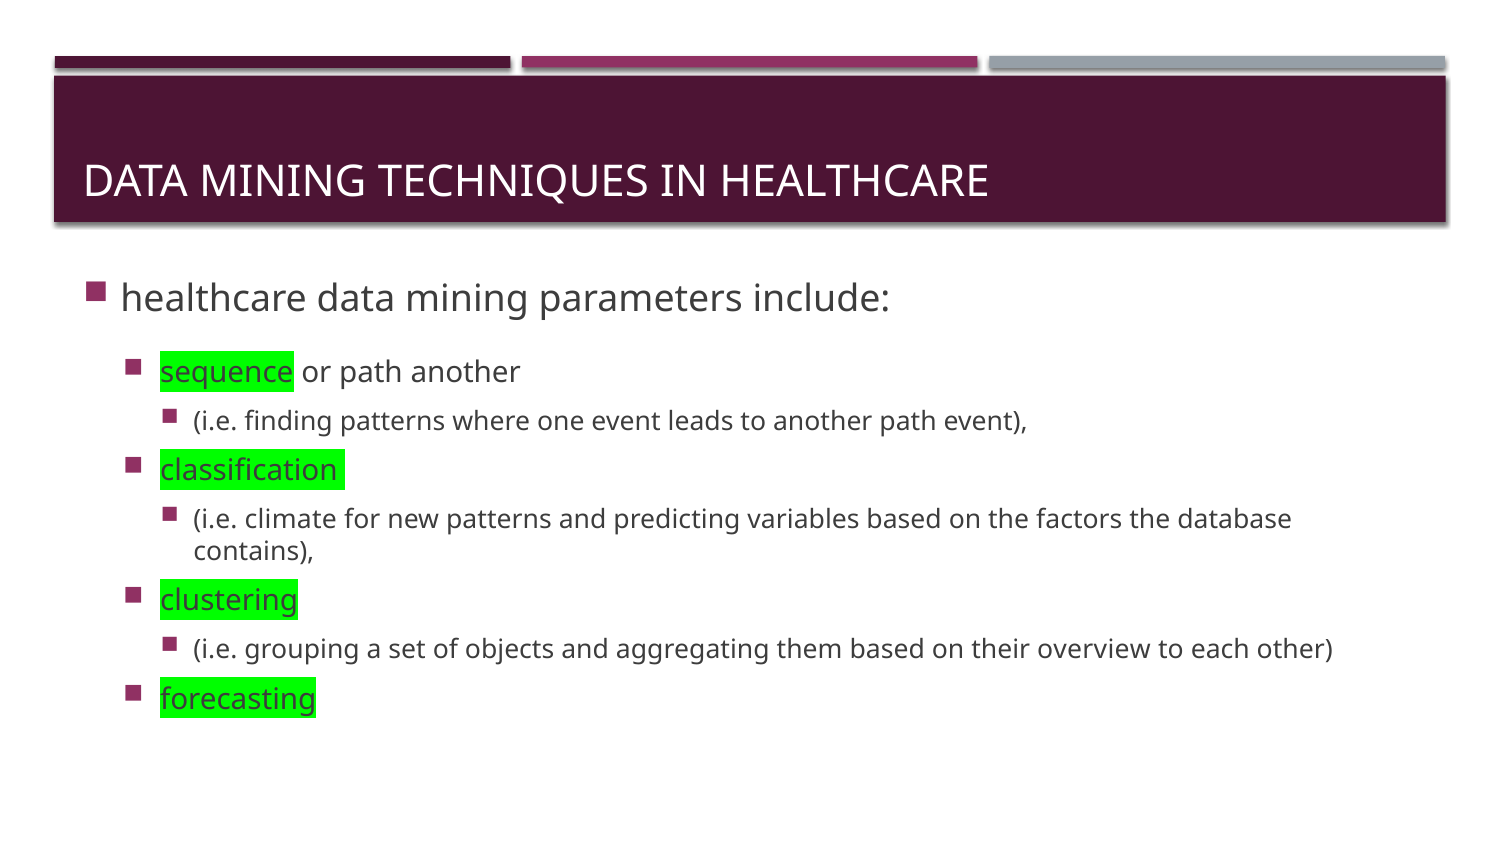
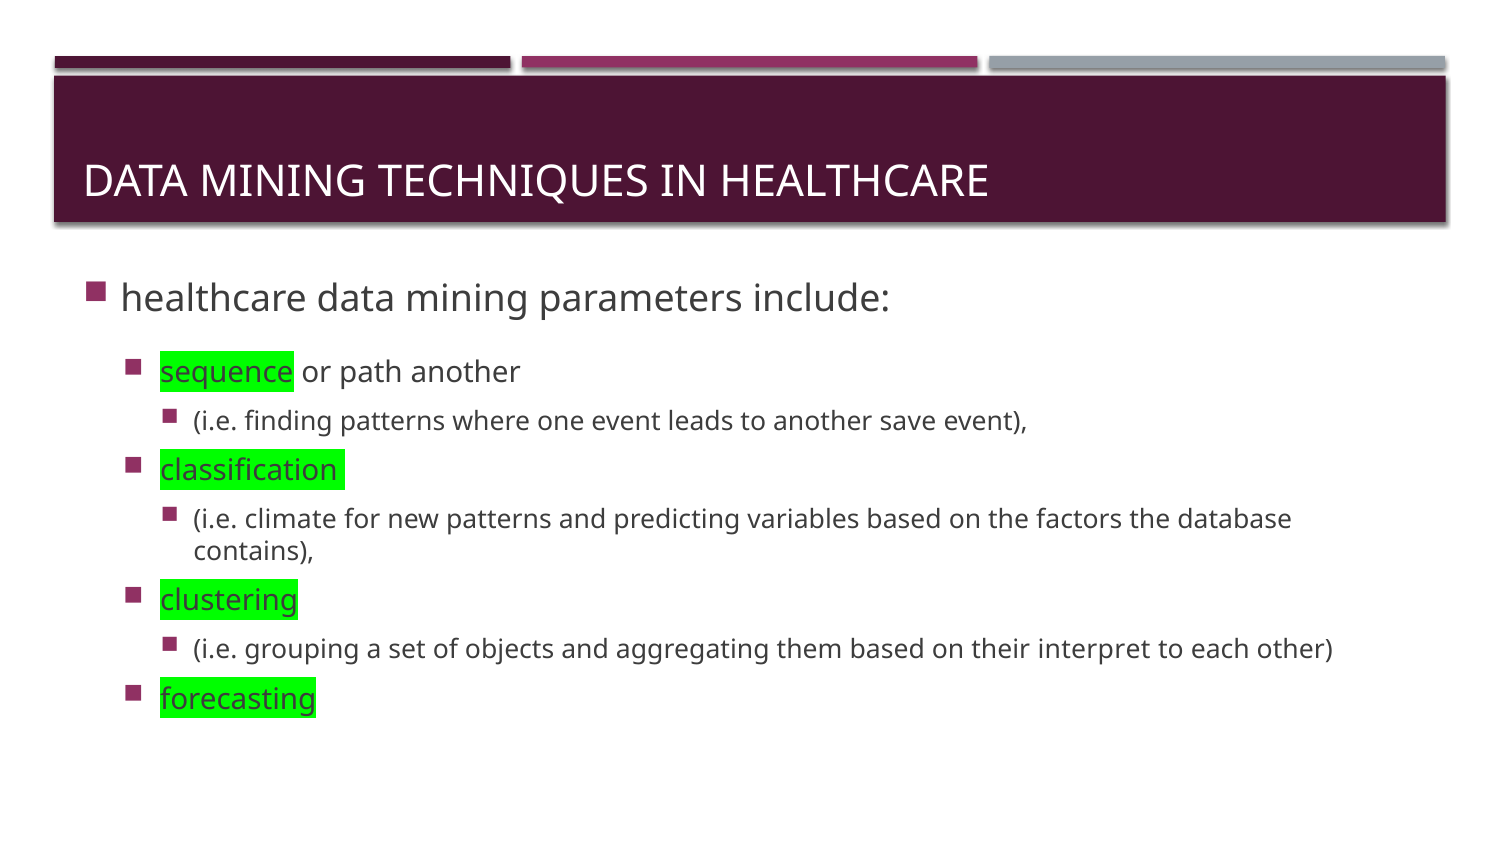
another path: path -> save (908, 421)
overview: overview -> interpret (1094, 650)
